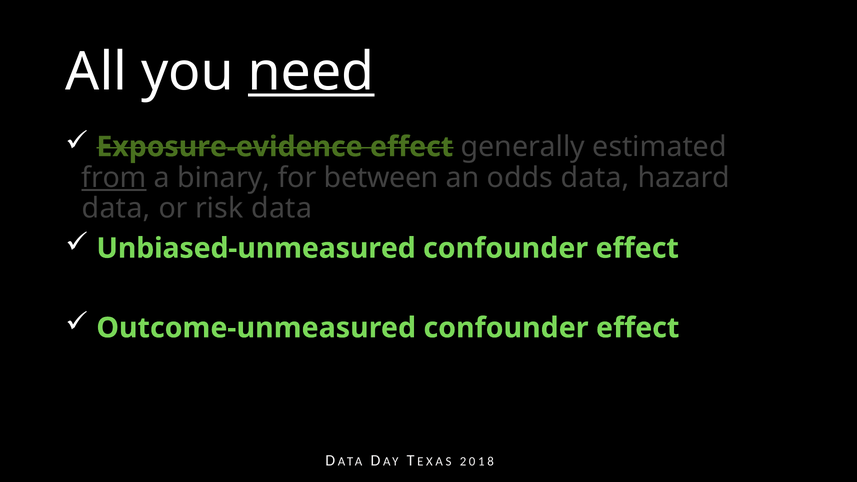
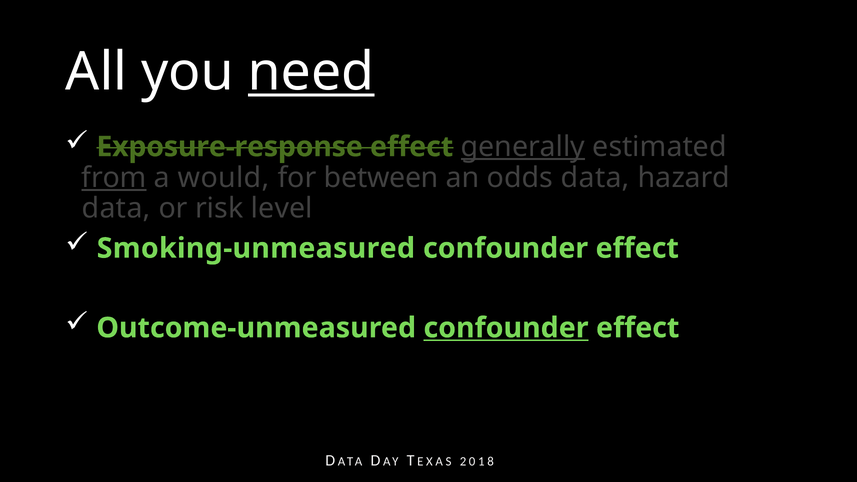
Exposure-evidence: Exposure-evidence -> Exposure-response (230, 147)
generally underline: none -> present (523, 147)
binary: binary -> would (224, 178)
risk data: data -> level (282, 209)
Unbiased-unmeasured: Unbiased-unmeasured -> Smoking-unmeasured (256, 248)
confounder underline: none -> present (506, 328)
